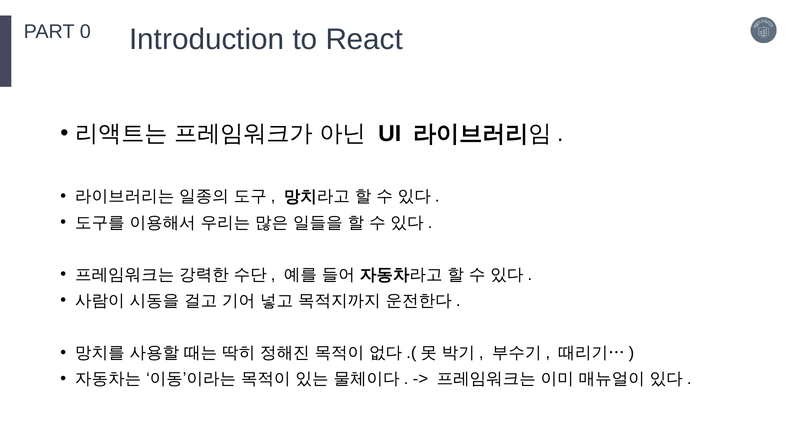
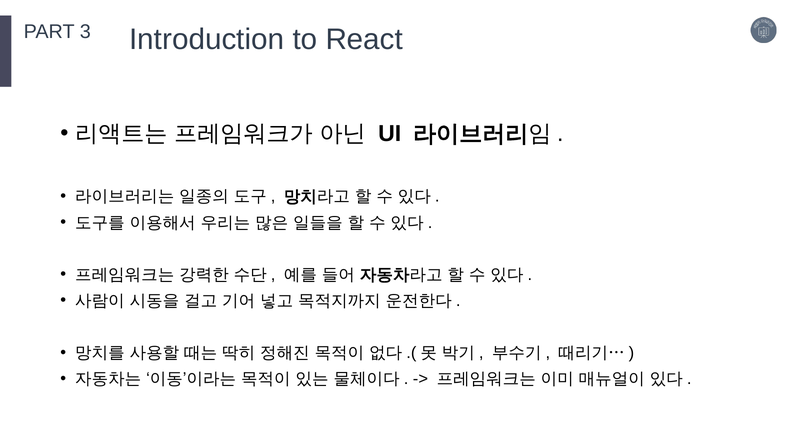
0: 0 -> 3 (85, 32)
